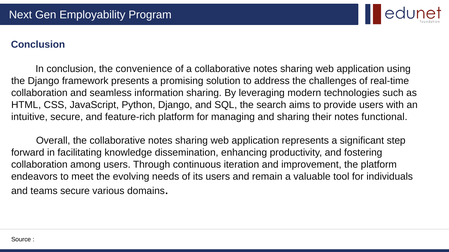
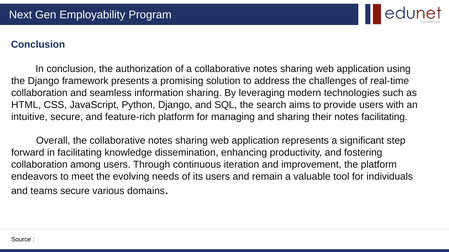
convenience: convenience -> authorization (144, 69)
notes functional: functional -> facilitating (385, 117)
